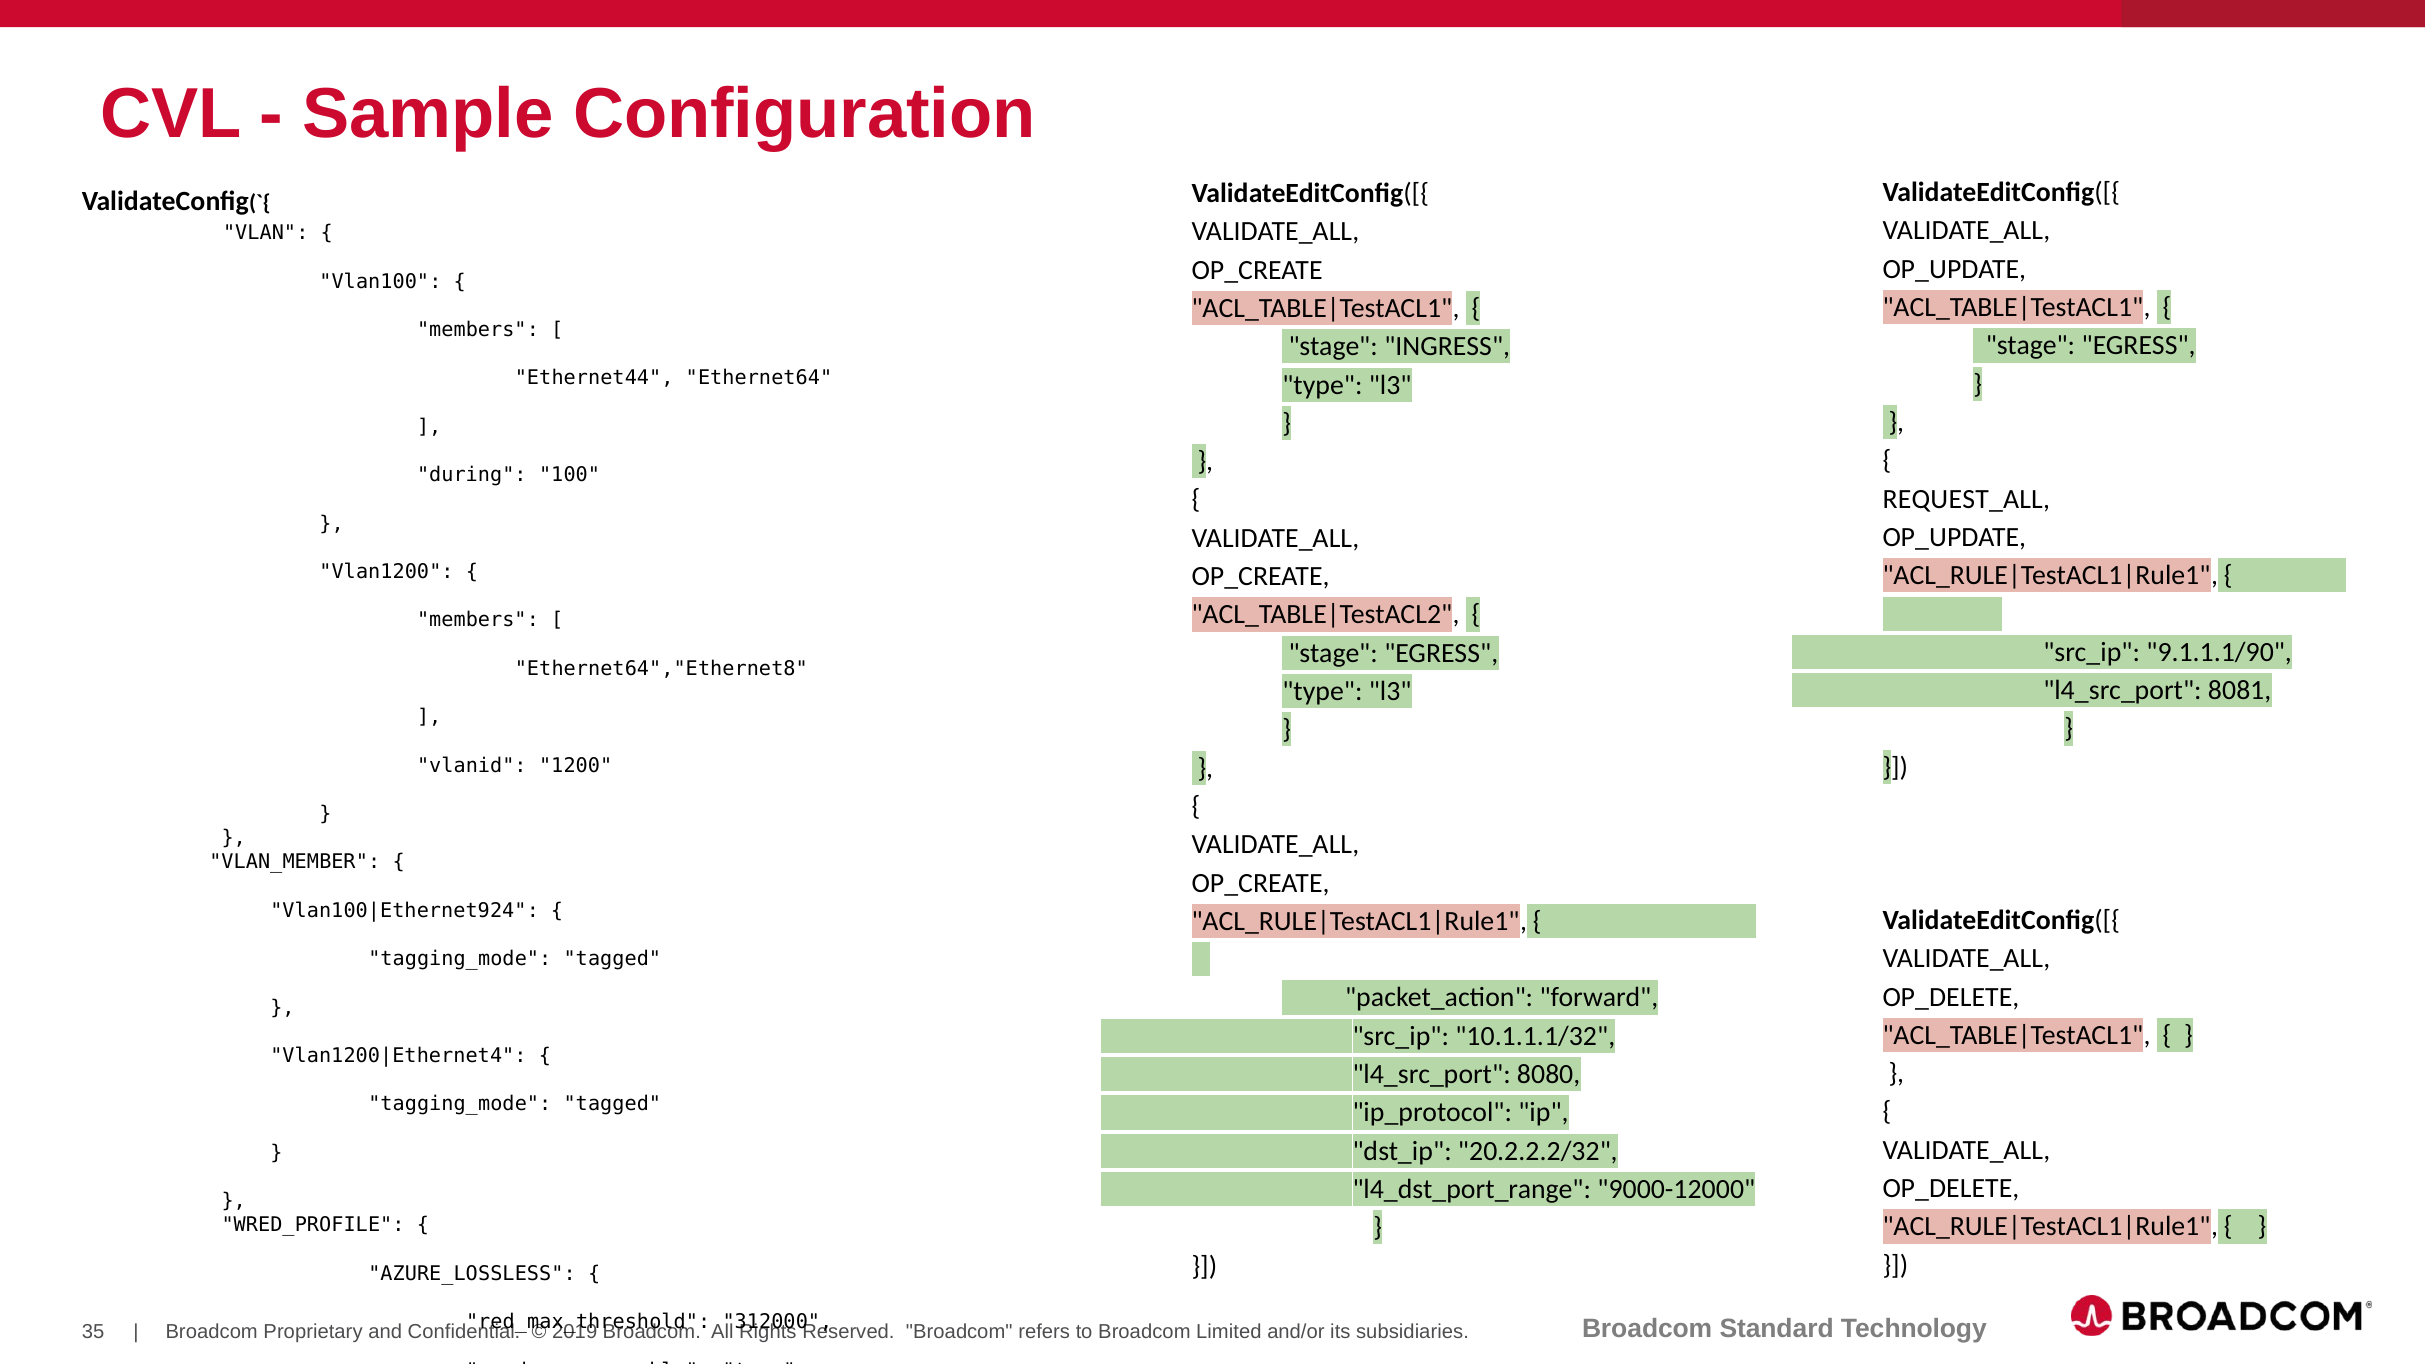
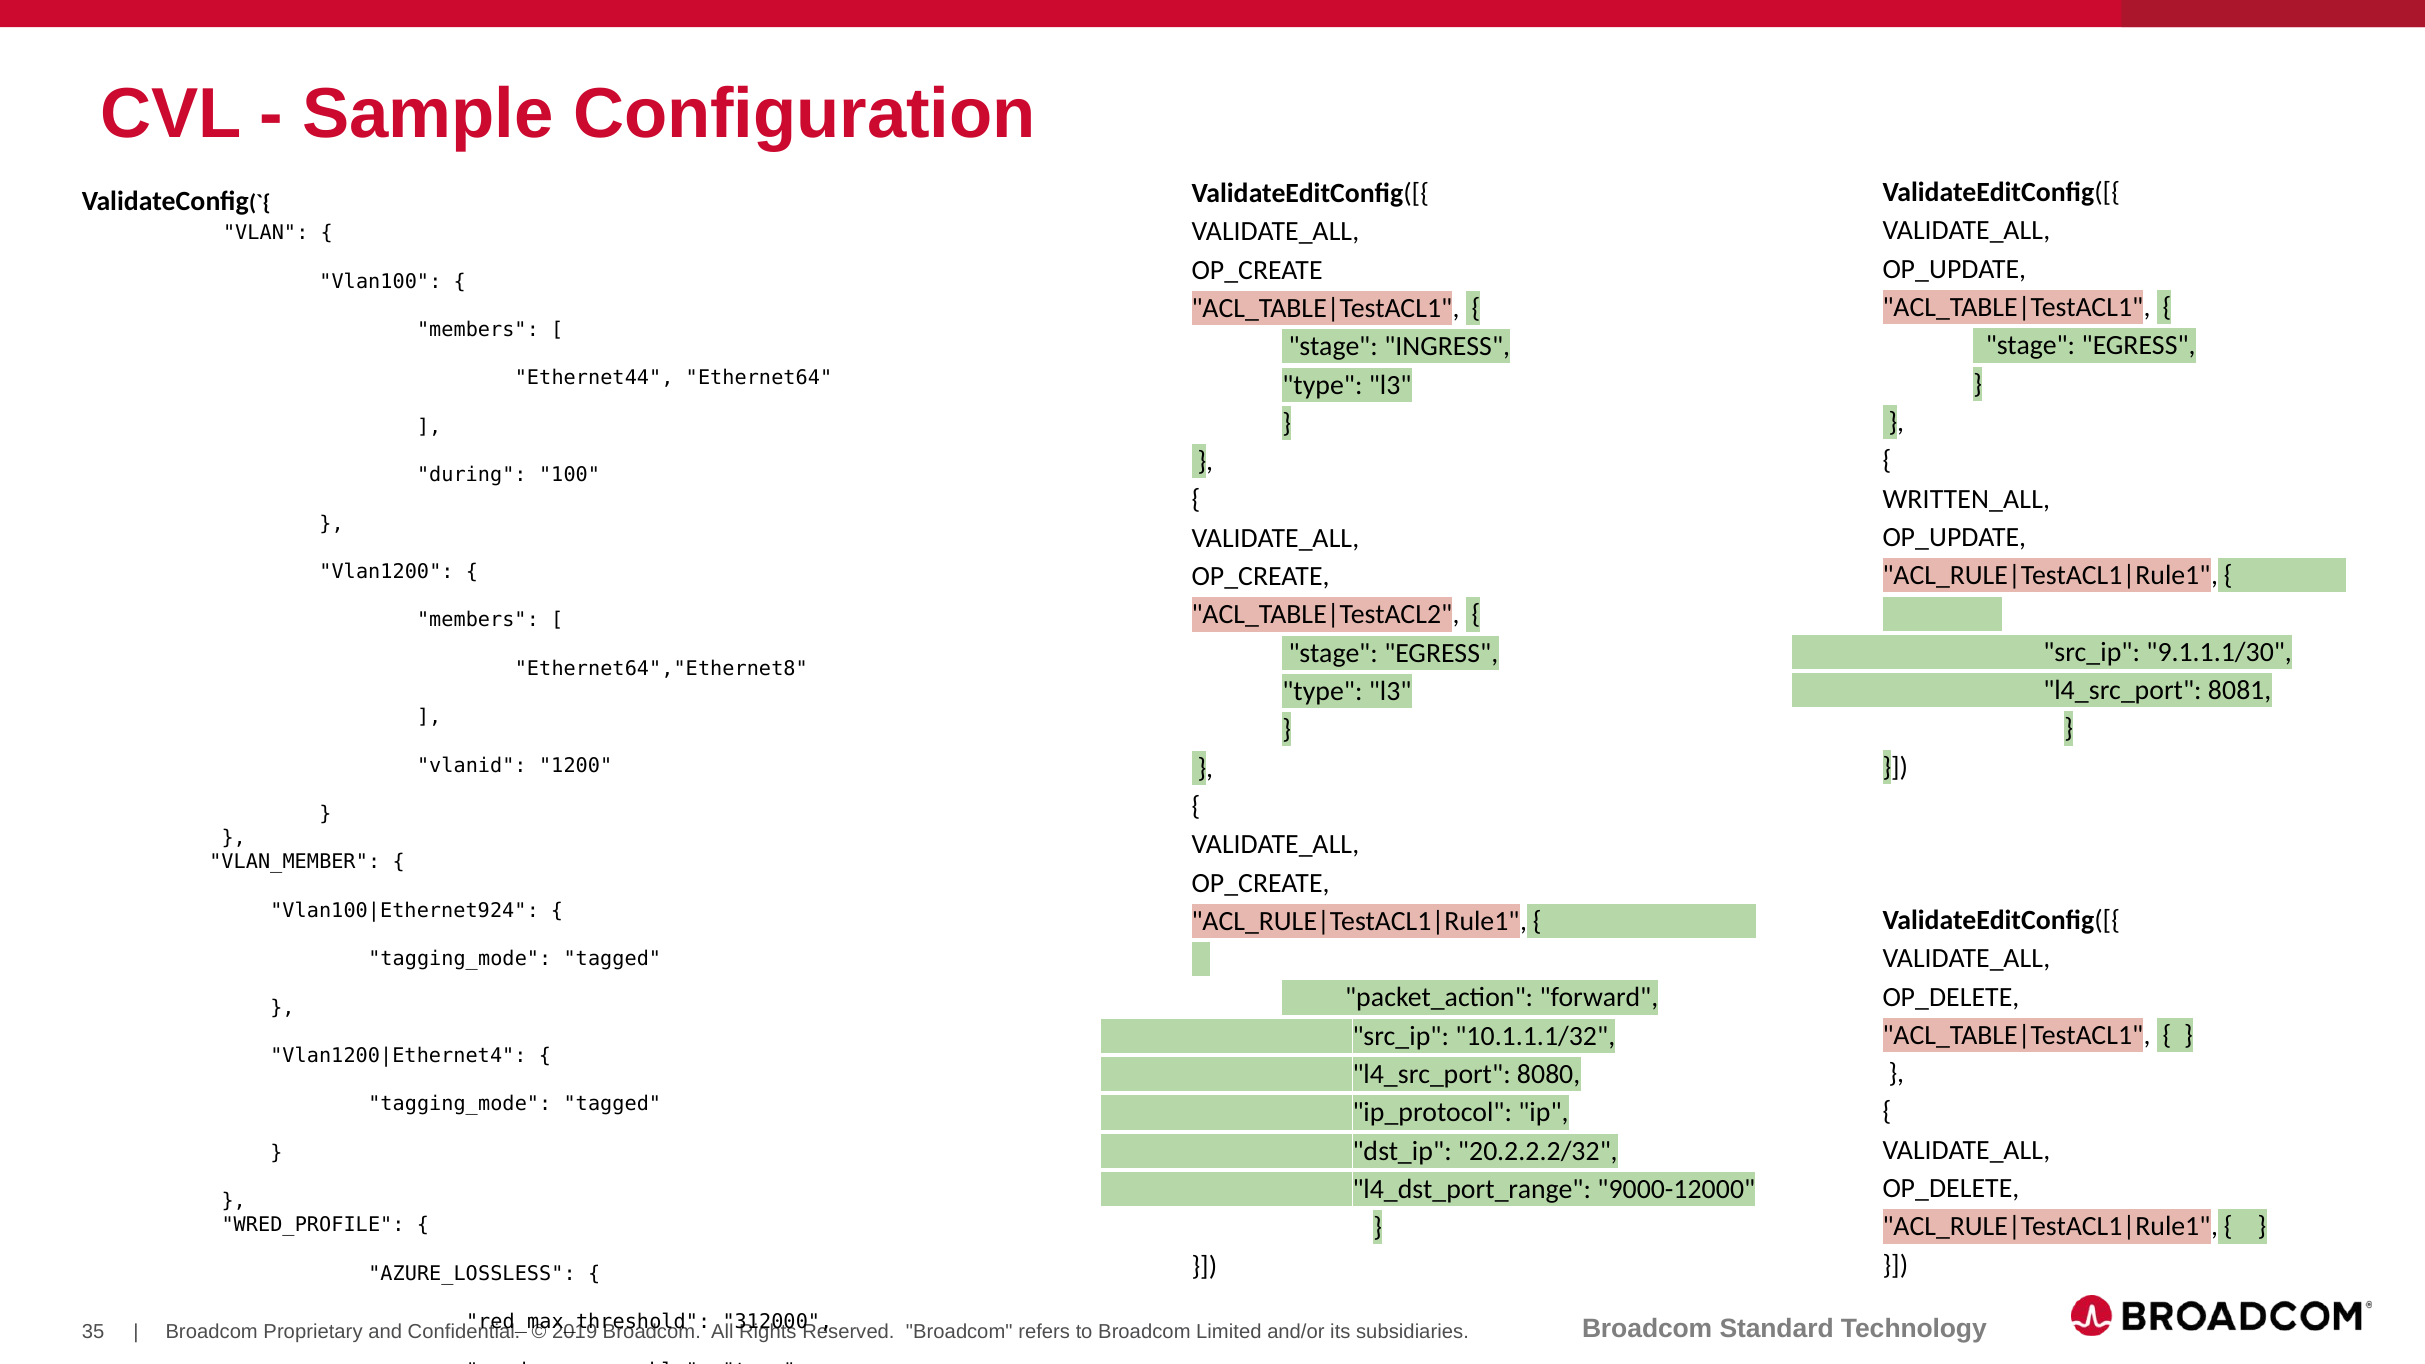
REQUEST_ALL: REQUEST_ALL -> WRITTEN_ALL (1966, 499)
9.1.1.1/90: 9.1.1.1/90 -> 9.1.1.1/30 (2219, 652)
